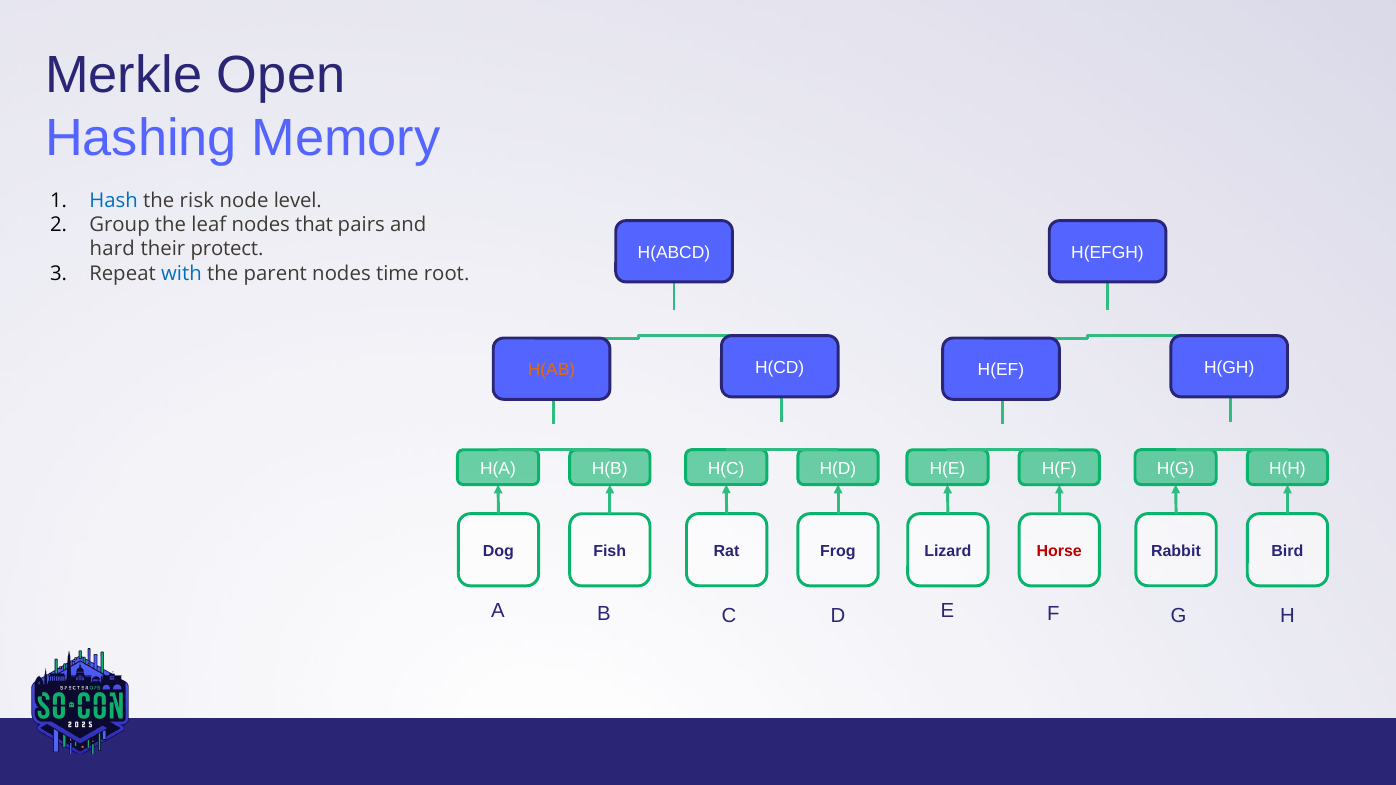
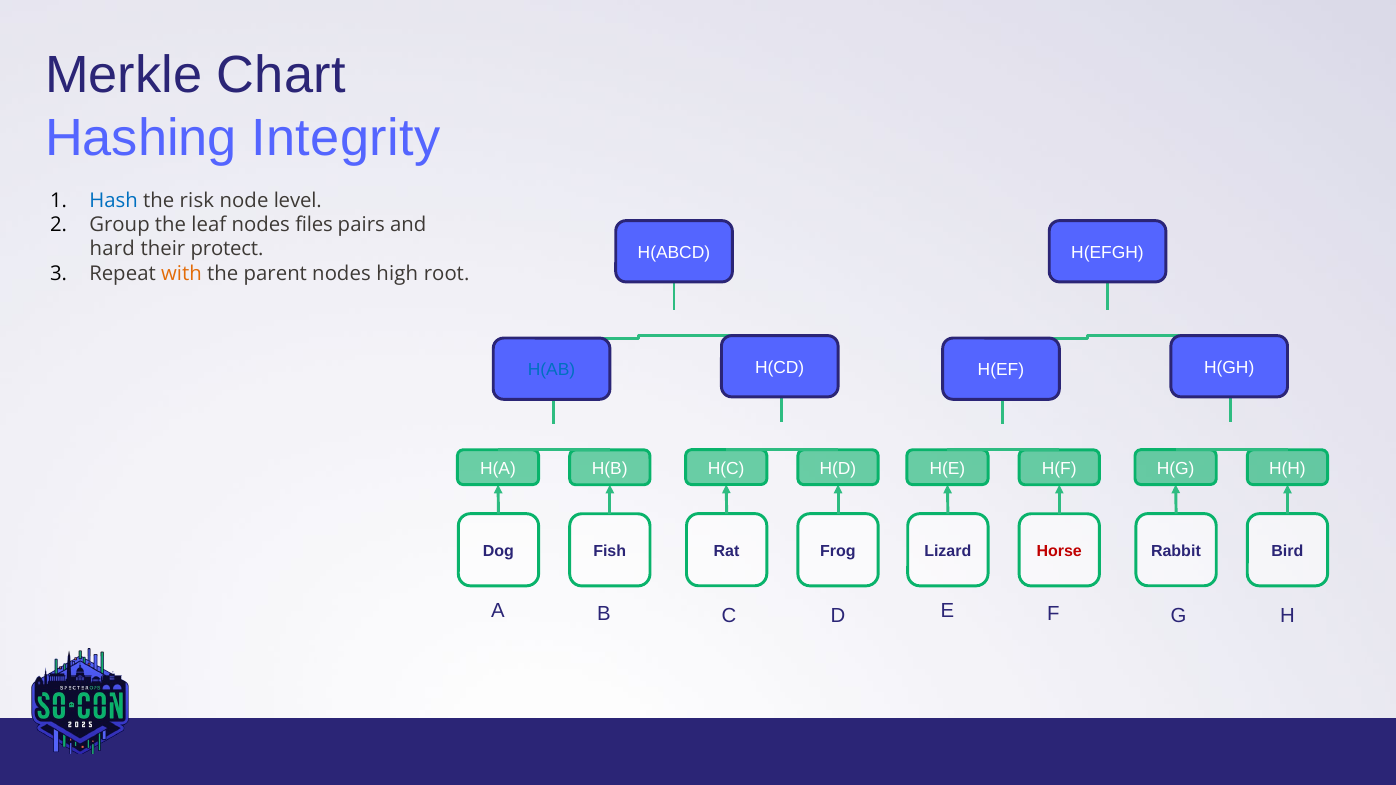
Open: Open -> Chart (281, 76)
Memory: Memory -> Integrity (346, 138)
that: that -> files (314, 225)
with colour: blue -> orange (181, 274)
time: time -> high (397, 274)
H(AB colour: orange -> blue (551, 370)
